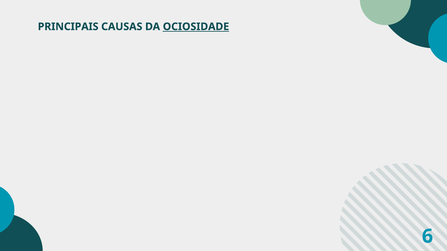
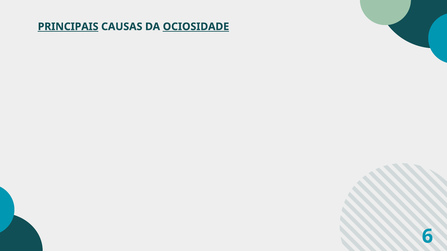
PRINCIPAIS underline: none -> present (68, 27)
